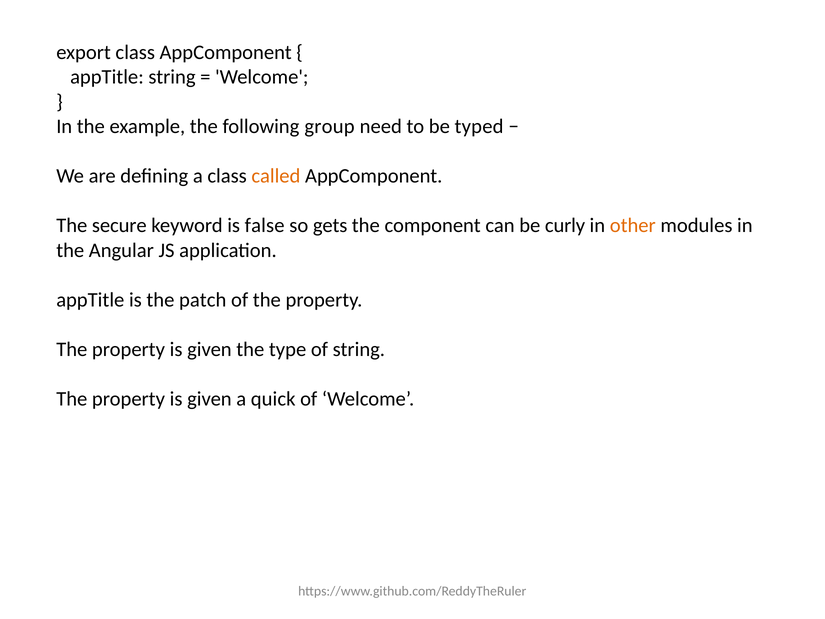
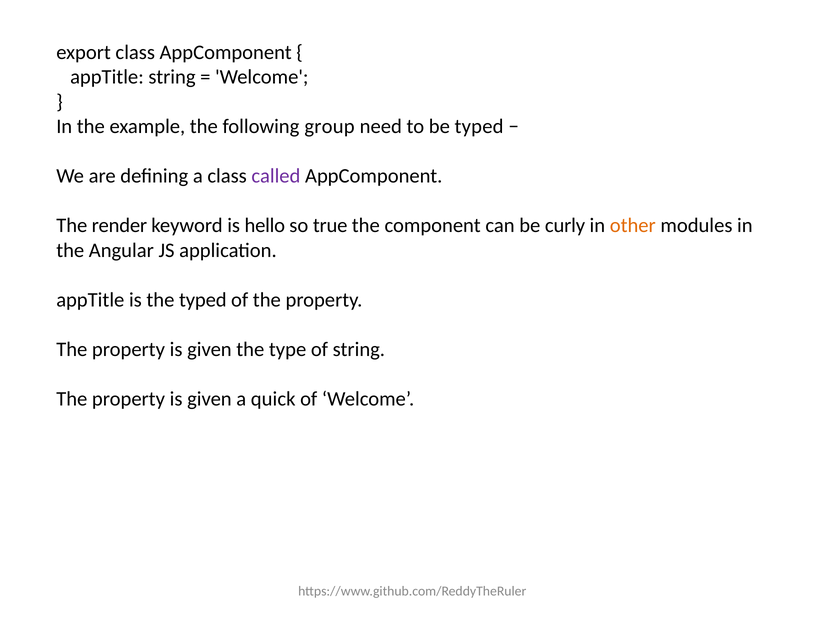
called colour: orange -> purple (276, 176)
secure: secure -> render (119, 225)
false: false -> hello (265, 225)
gets: gets -> true (330, 225)
the patch: patch -> typed (203, 300)
